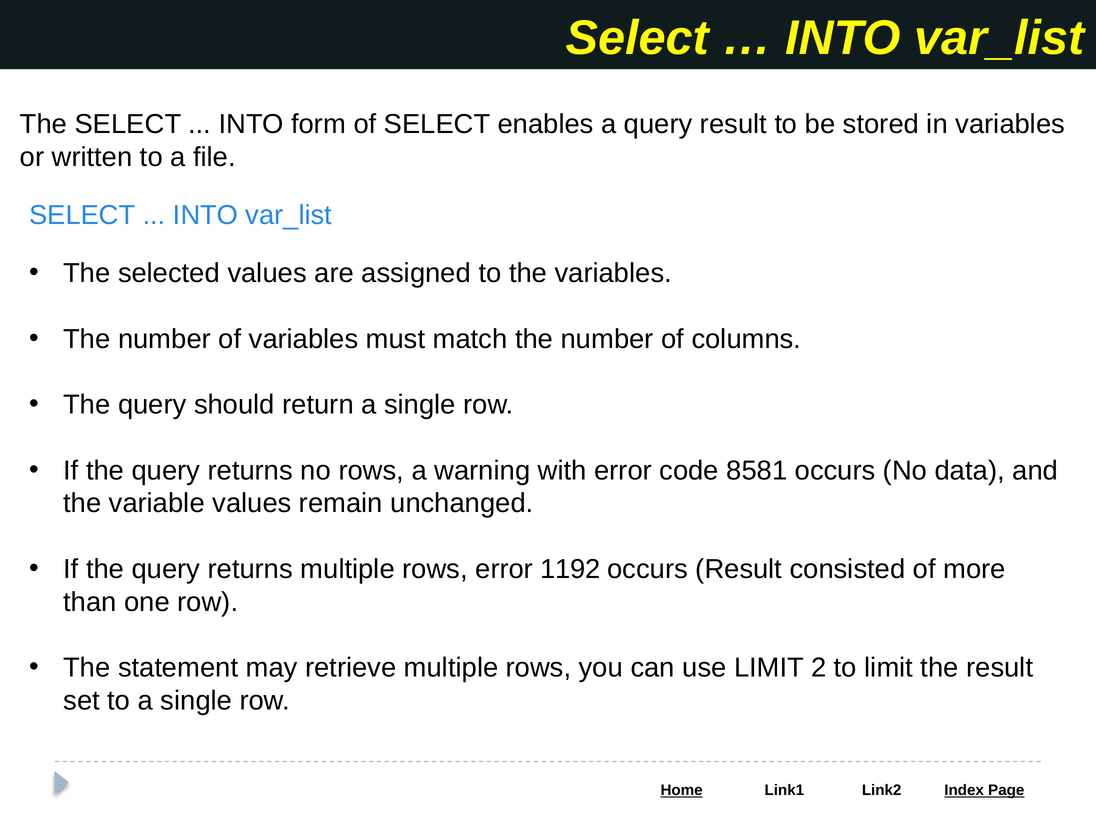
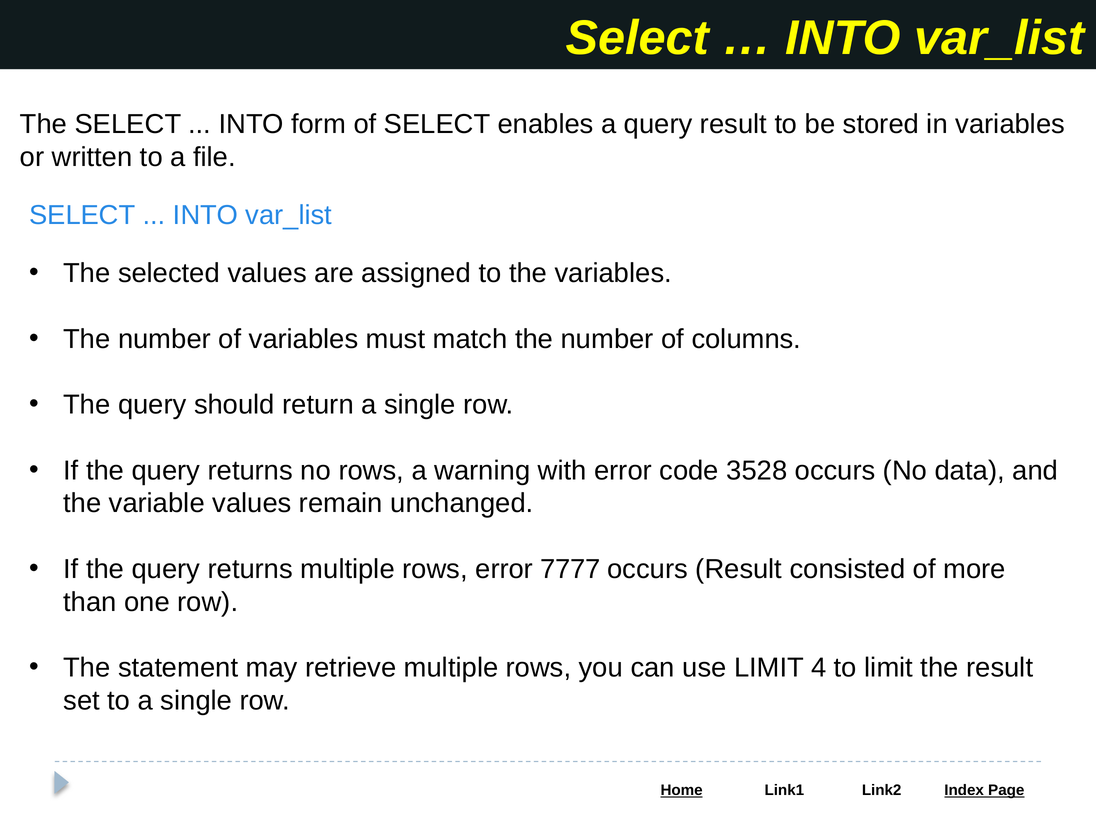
8581: 8581 -> 3528 (757, 471)
1192: 1192 -> 7777 (570, 569)
2: 2 -> 4 (819, 668)
